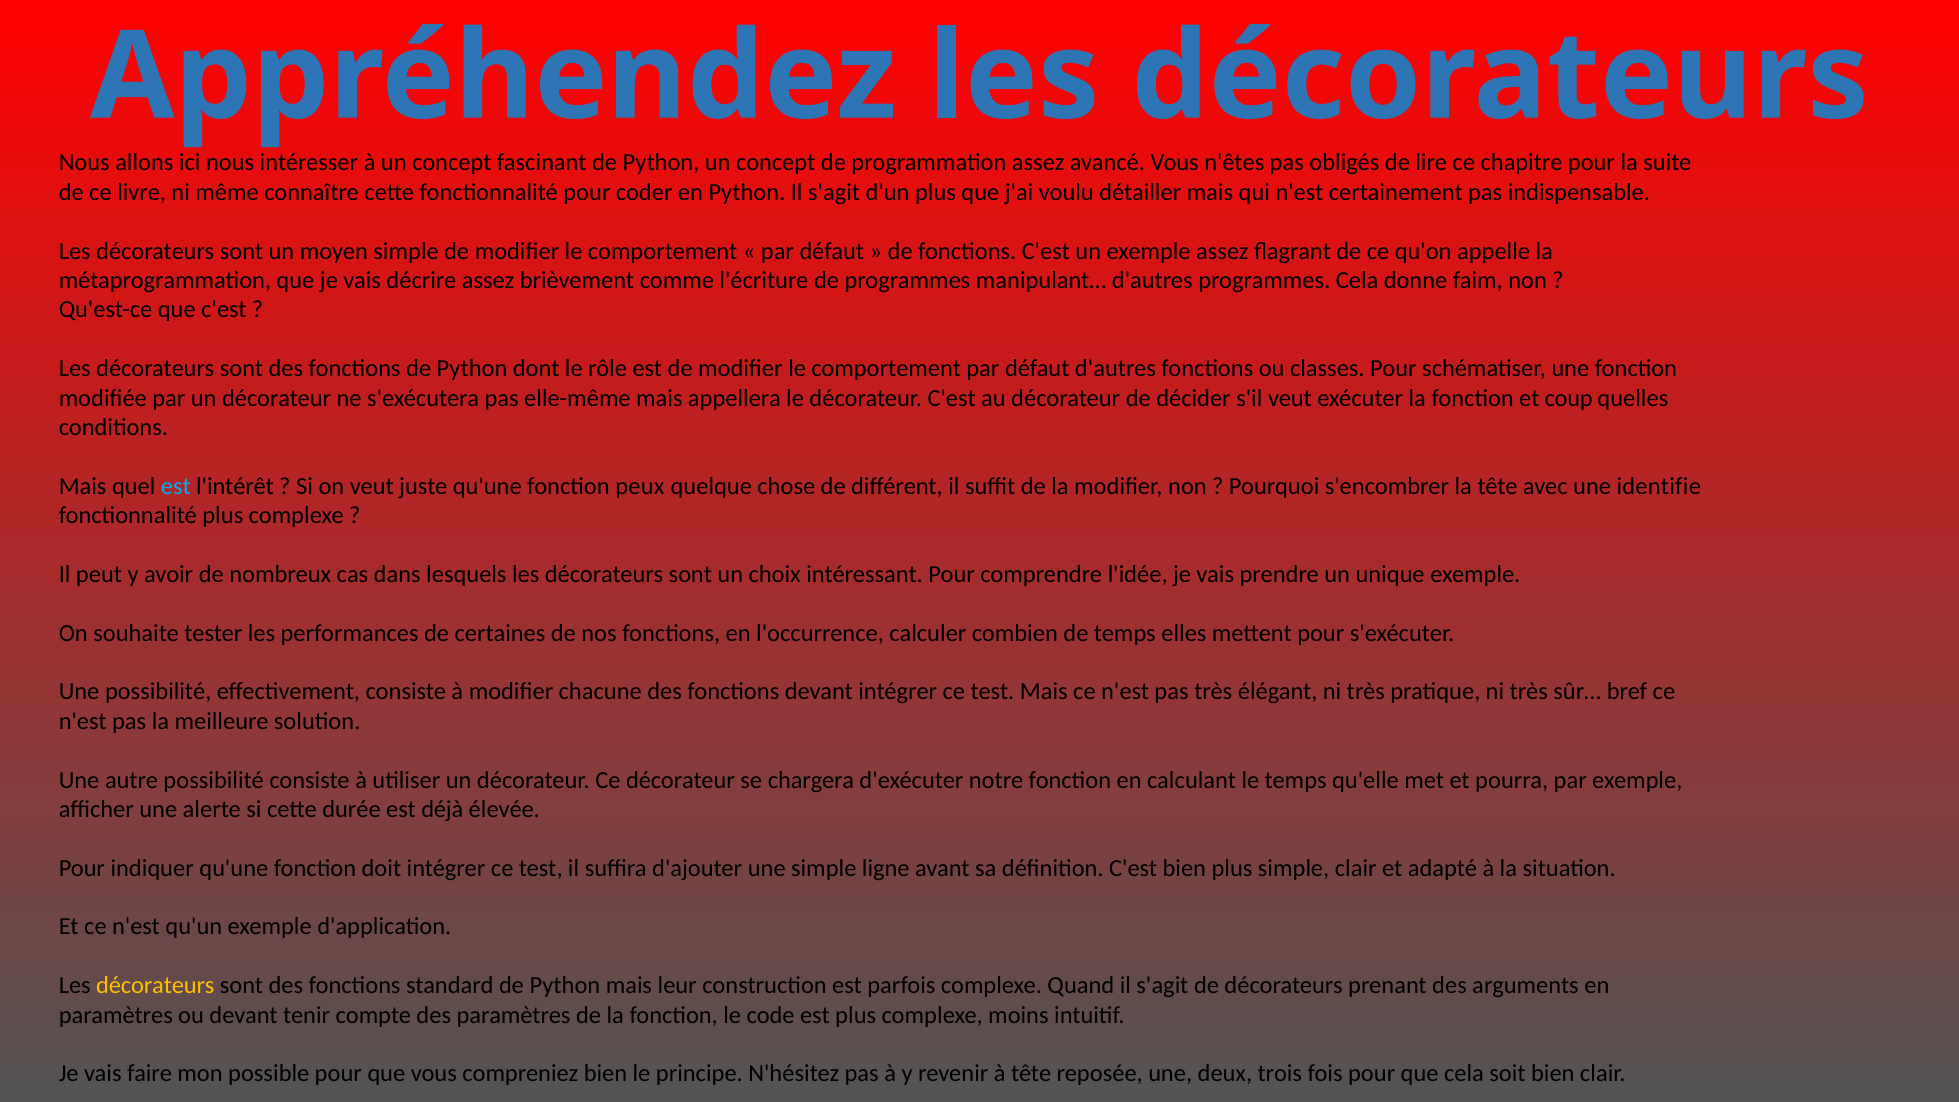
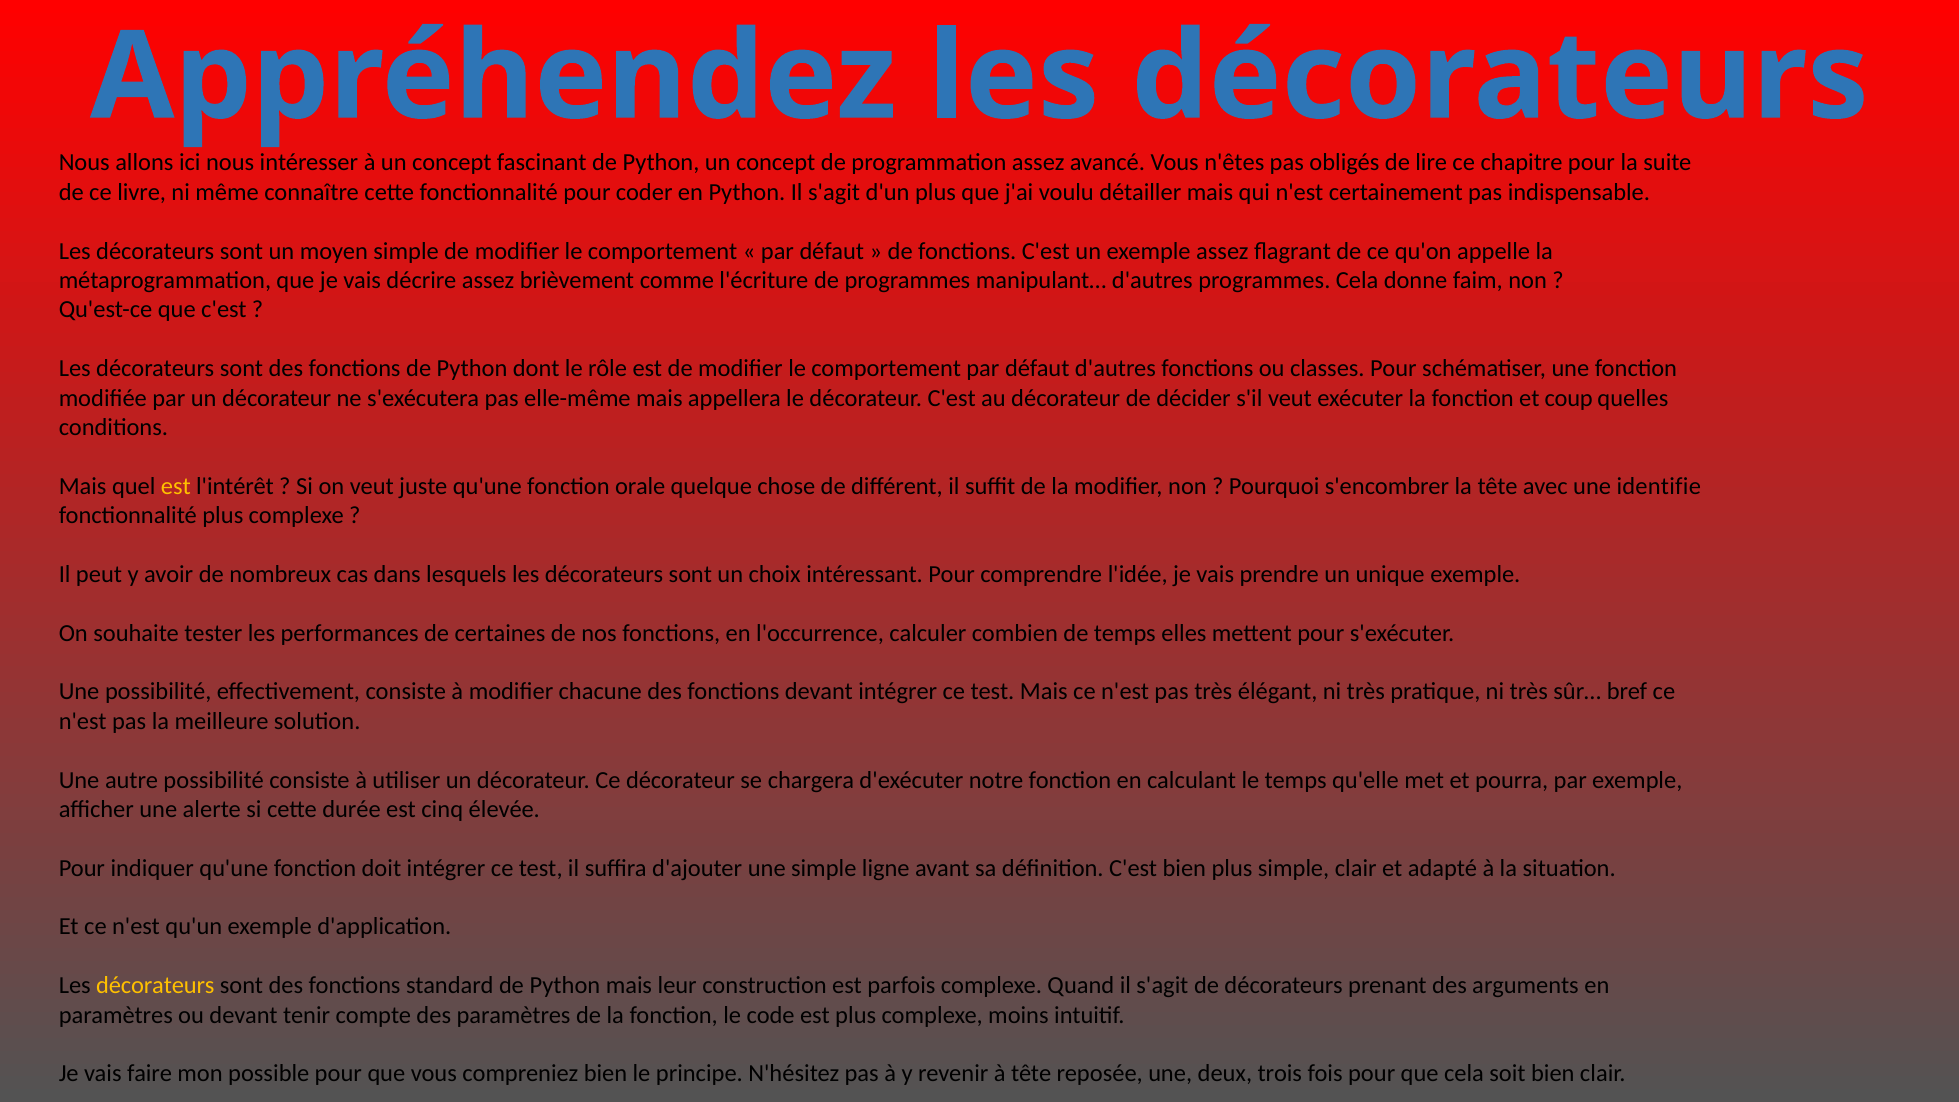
est colour: light blue -> yellow (176, 486)
peux: peux -> orale (640, 486)
déjà: déjà -> cinq (442, 809)
